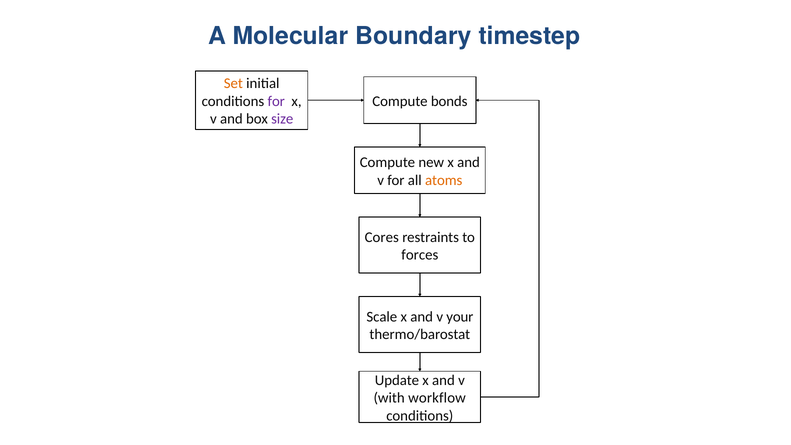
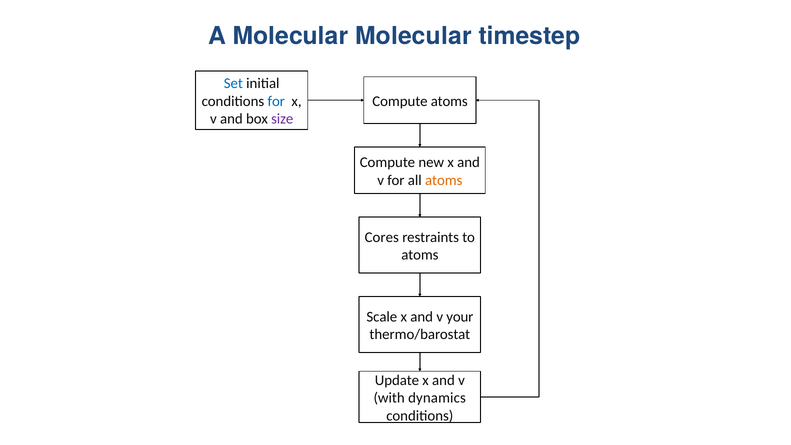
Molecular Boundary: Boundary -> Molecular (413, 36)
Set colour: orange -> blue (233, 83)
for colour: purple -> blue (276, 101)
Compute bonds: bonds -> atoms (449, 101)
forces: forces -> atoms (420, 255)
workflow: workflow -> dynamics (437, 398)
